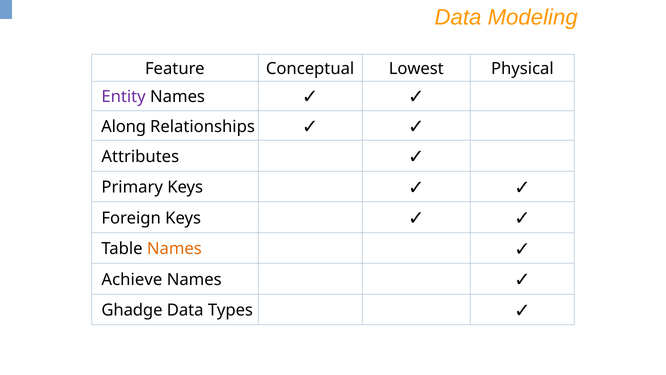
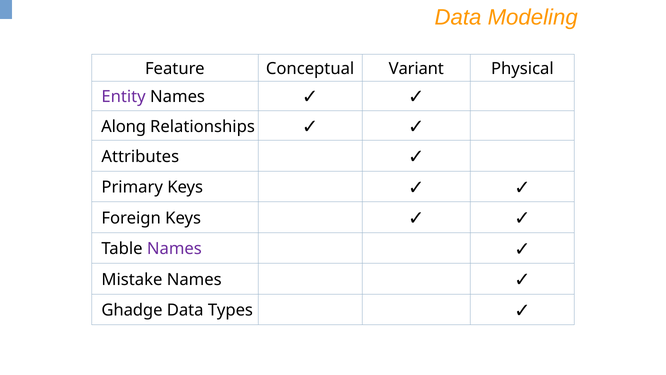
Lowest: Lowest -> Variant (416, 69)
Names colour: orange -> purple (174, 249)
Achieve: Achieve -> Mistake (132, 279)
